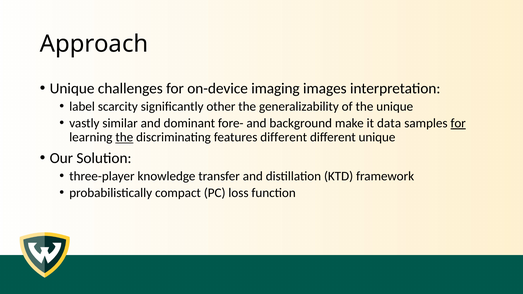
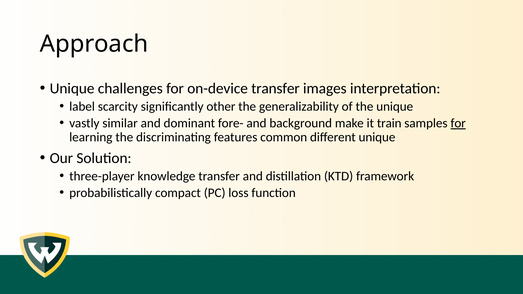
on-device imaging: imaging -> transfer (275, 88)
data: data -> train (389, 123)
the underline: present -> none (124, 137)
features different: different -> common (284, 137)
